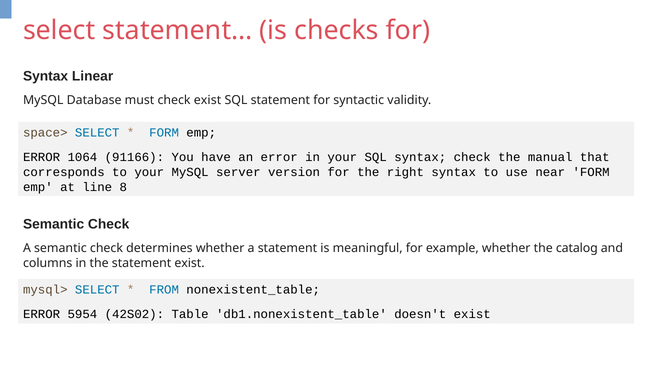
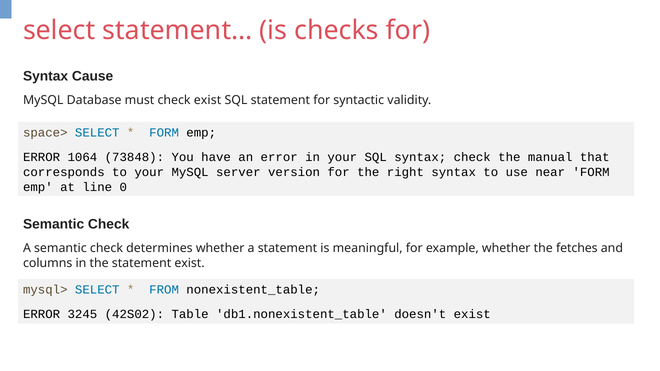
Linear: Linear -> Cause (93, 76)
91166: 91166 -> 73848 (134, 157)
8: 8 -> 0 (123, 187)
catalog: catalog -> fetches (577, 248)
5954: 5954 -> 3245 (82, 315)
